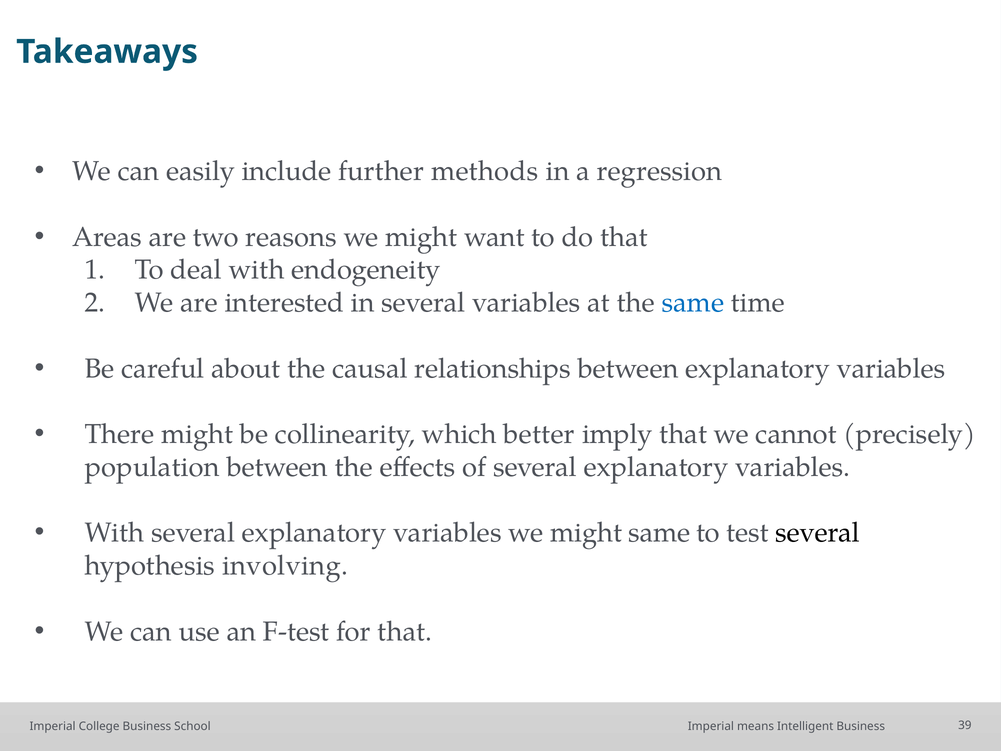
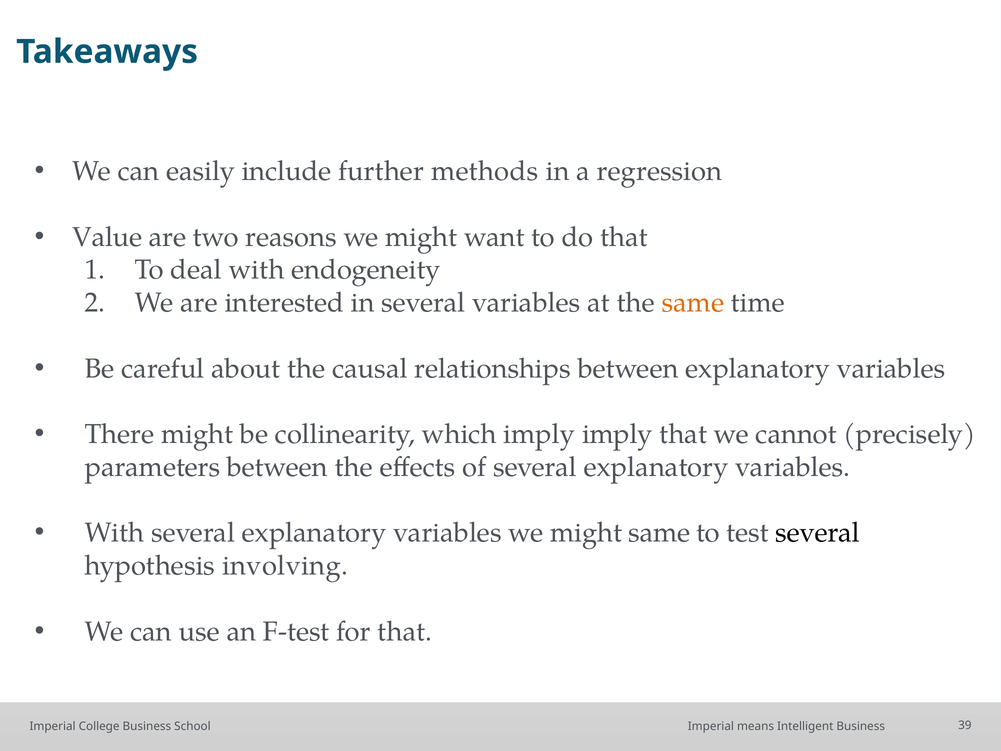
Areas: Areas -> Value (107, 237)
same colour: blue -> orange (693, 303)
which better: better -> imply (539, 434)
population: population -> parameters (152, 467)
